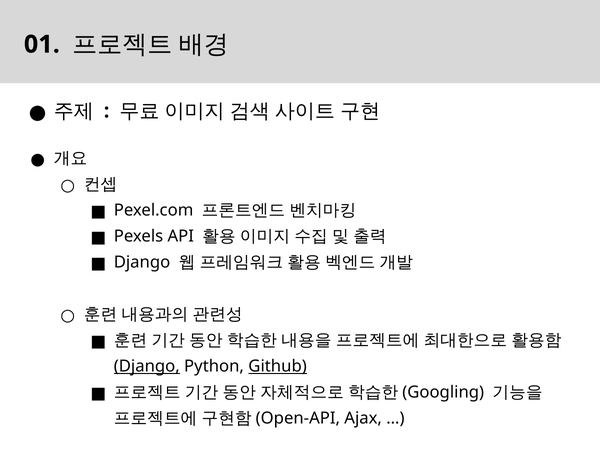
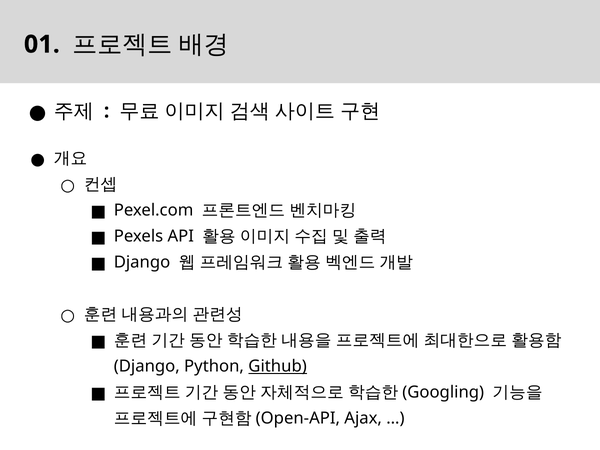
Django underline: present -> none (147, 366)
